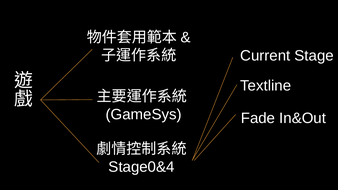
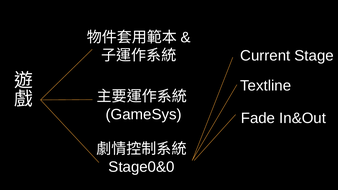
Stage0&4: Stage0&4 -> Stage0&0 (141, 167)
